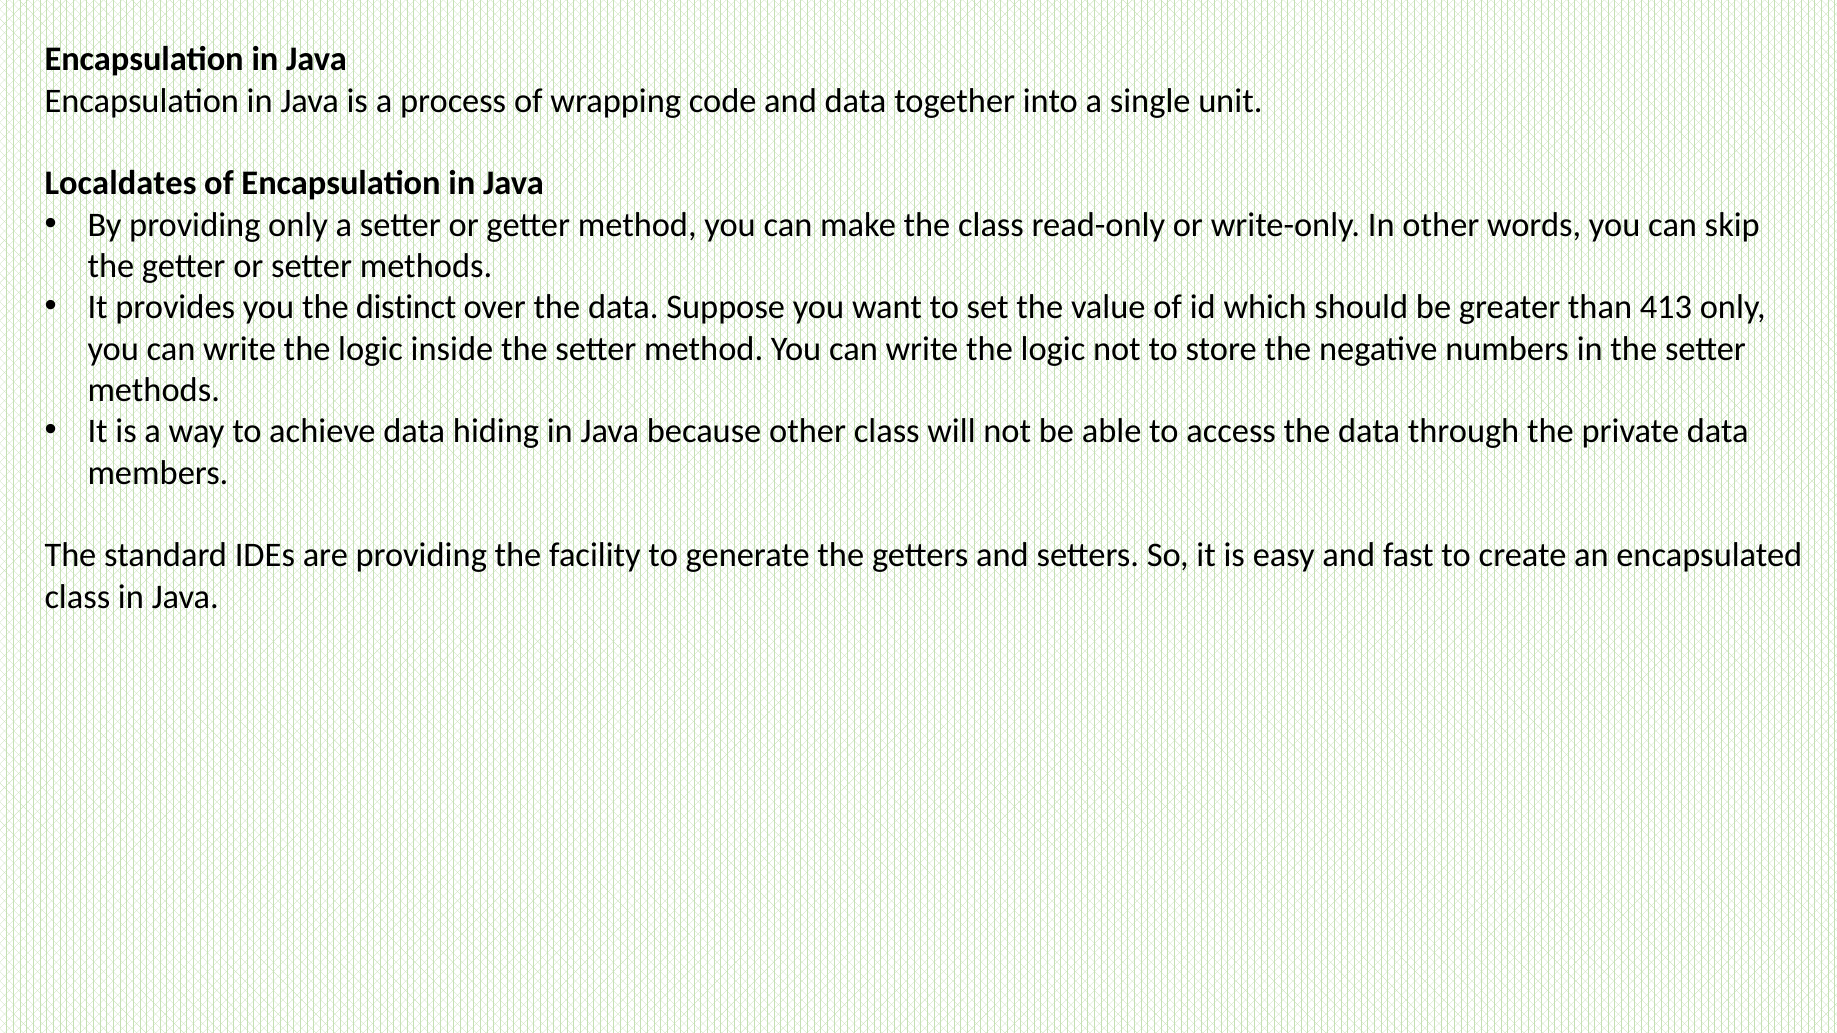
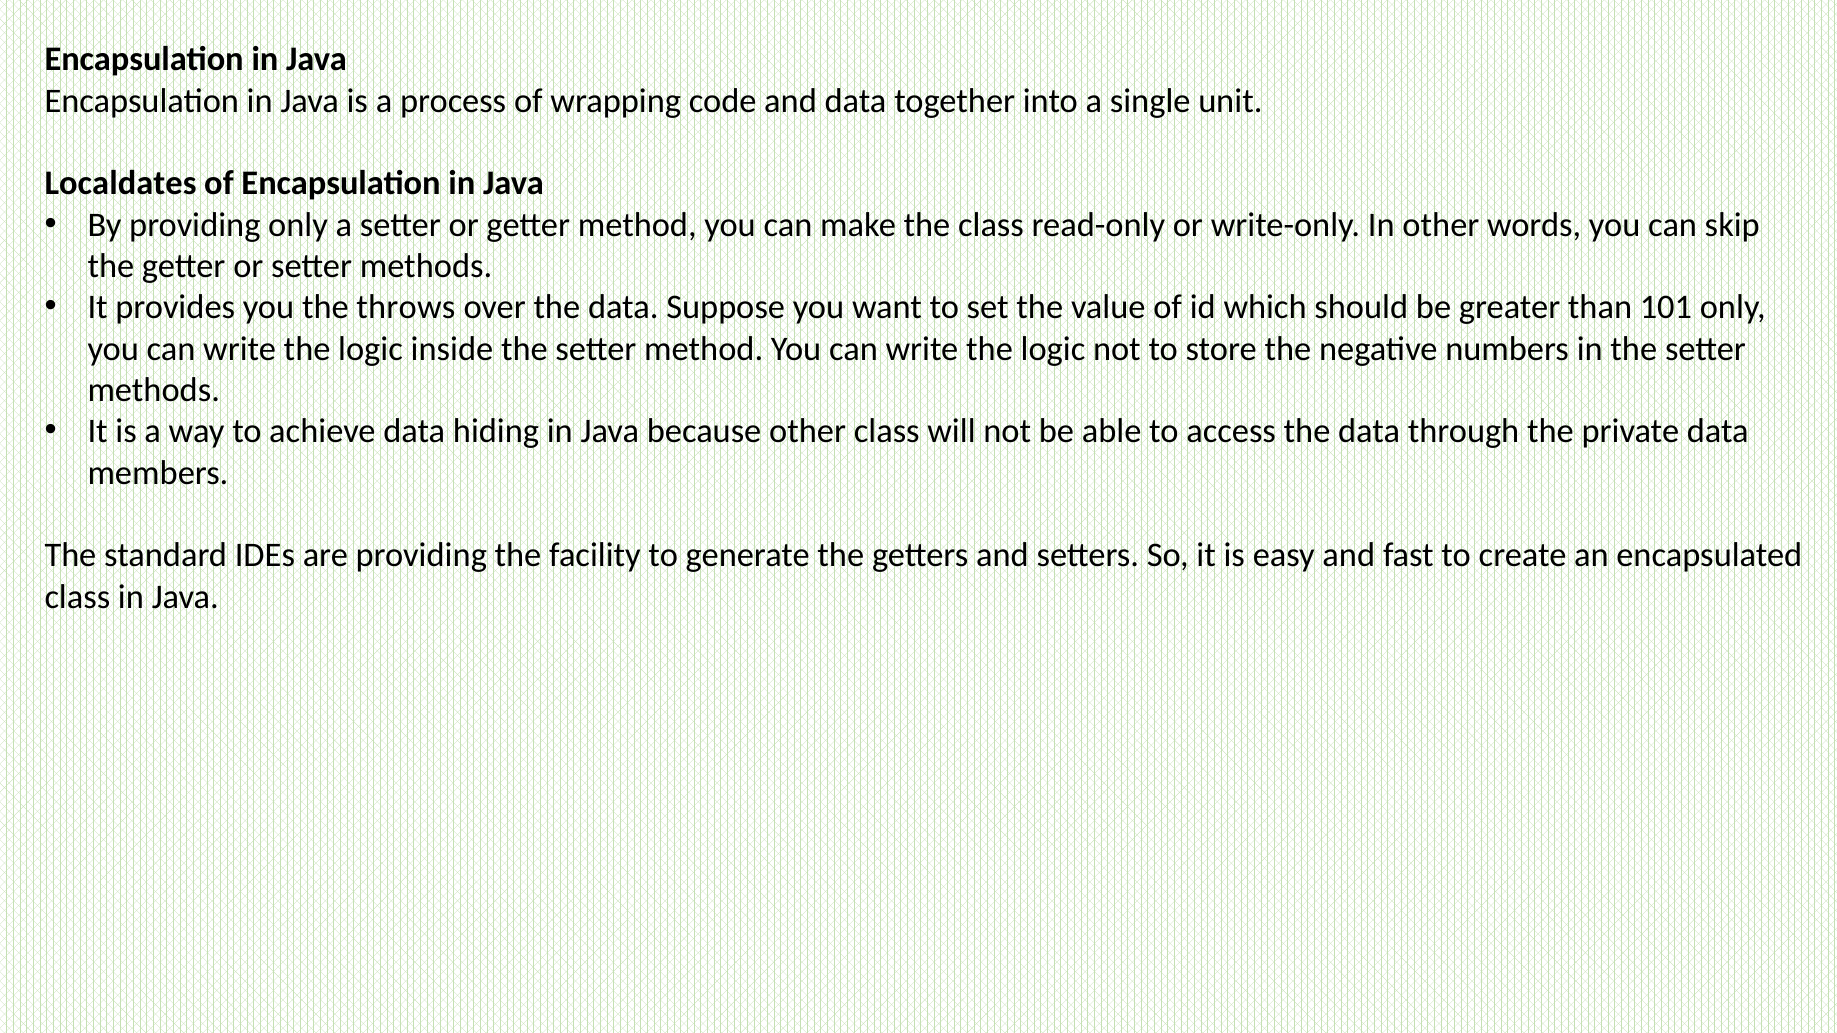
distinct: distinct -> throws (406, 308)
413: 413 -> 101 (1666, 308)
